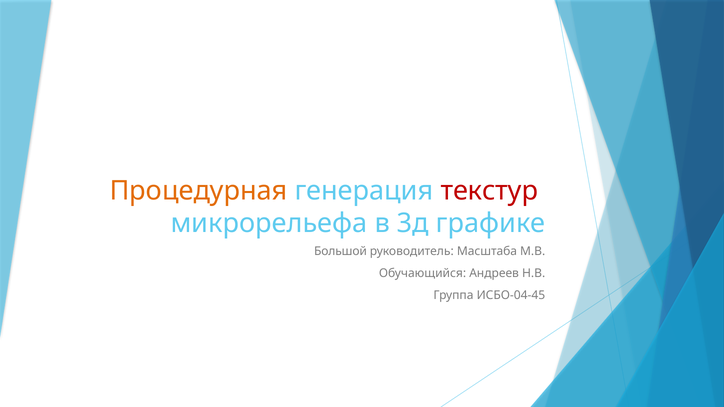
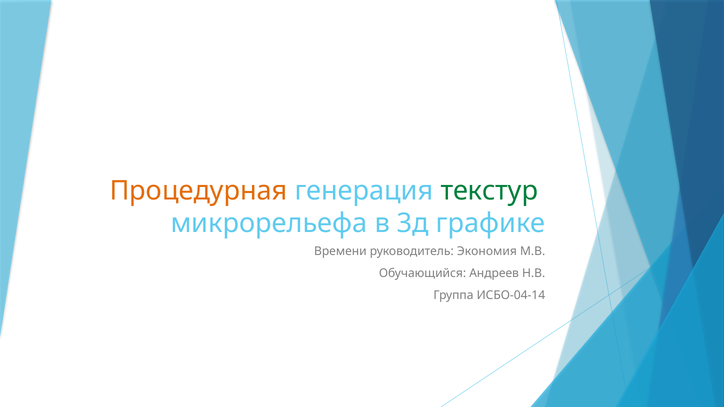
текстур colour: red -> green (489, 191)
Большой: Большой -> Времени (340, 251)
Масштаба: Масштаба -> Экономия (487, 251)
ИСБО-04-45: ИСБО-04-45 -> ИСБО-04-14 (511, 295)
